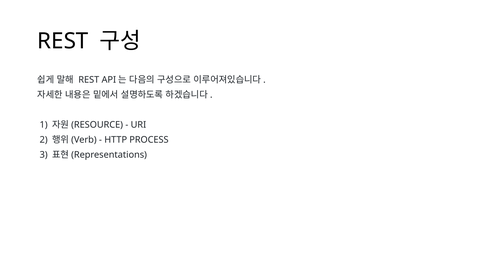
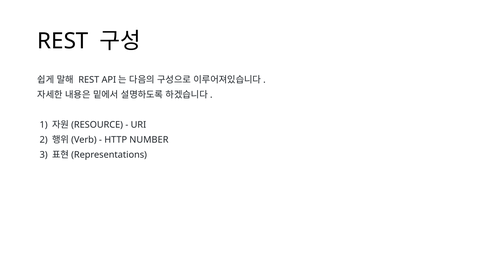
PROCESS: PROCESS -> NUMBER (149, 140)
